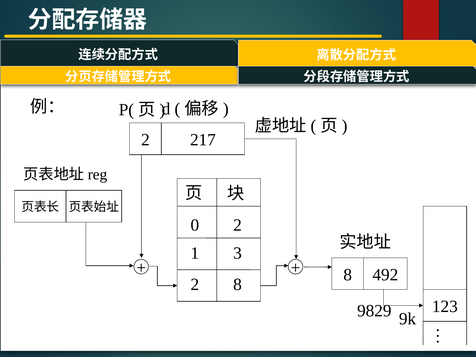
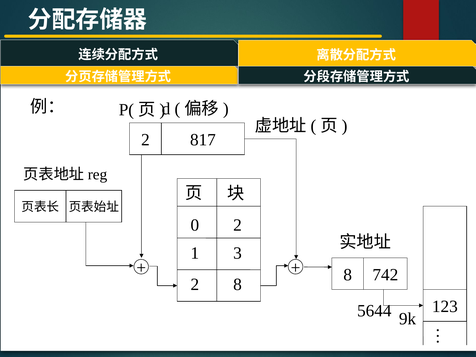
217: 217 -> 817 (203, 140)
492: 492 -> 742 (385, 275)
9829: 9829 -> 5644 (374, 311)
